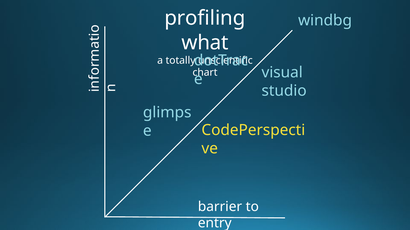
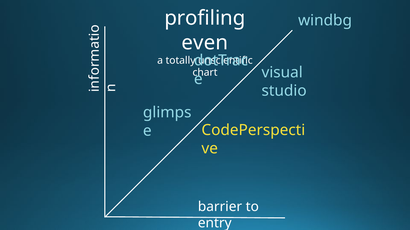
what: what -> even (205, 43)
